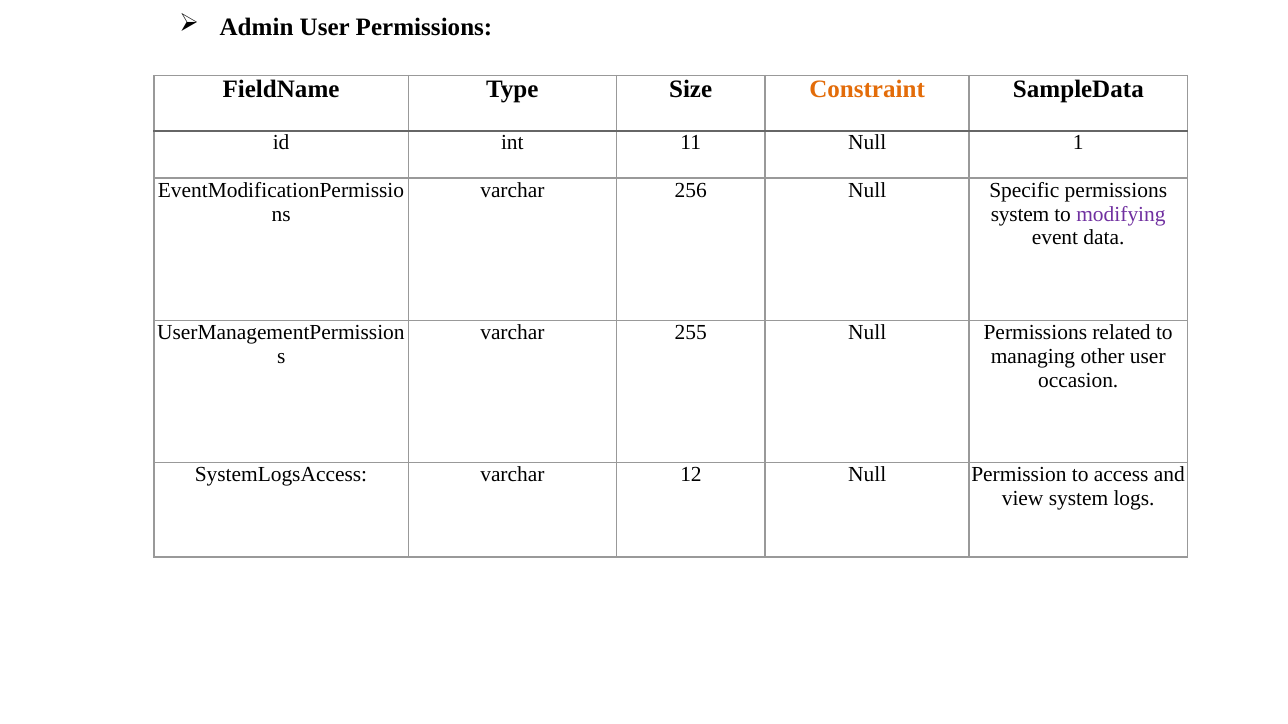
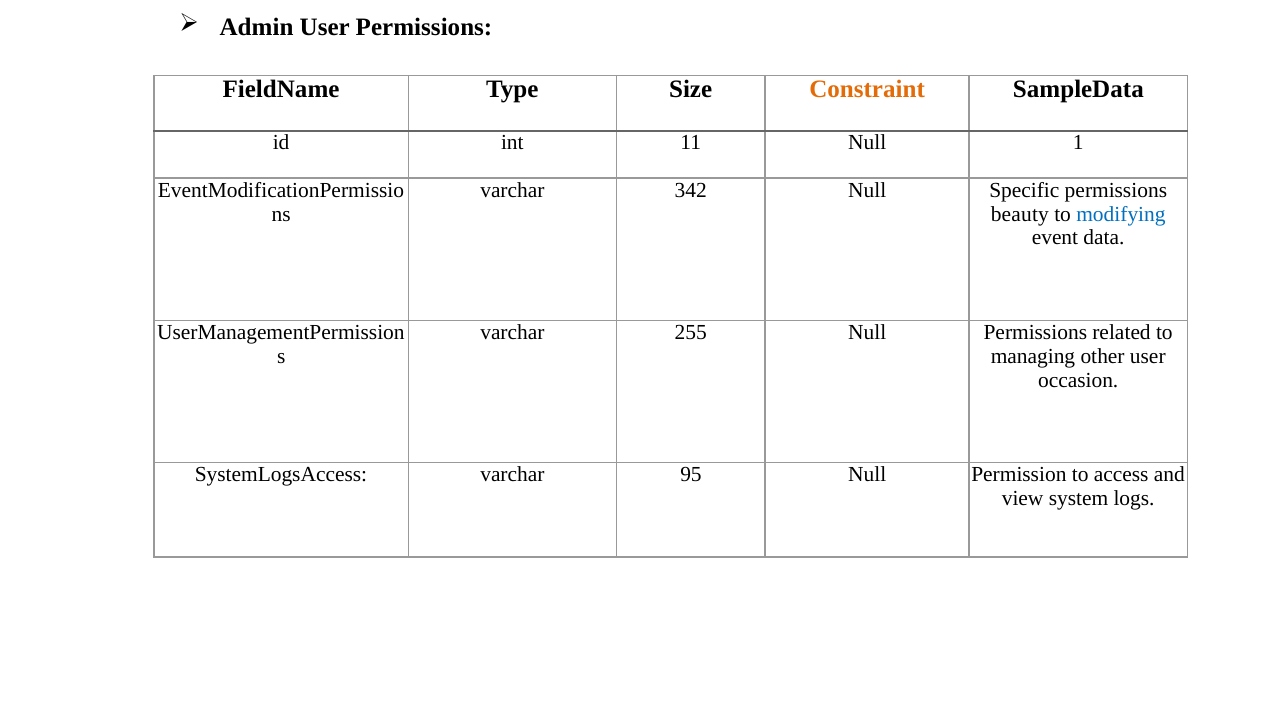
256: 256 -> 342 (691, 190)
system: system -> beauty (1020, 214)
modifying colour: purple -> blue (1121, 214)
12: 12 -> 95 (691, 475)
